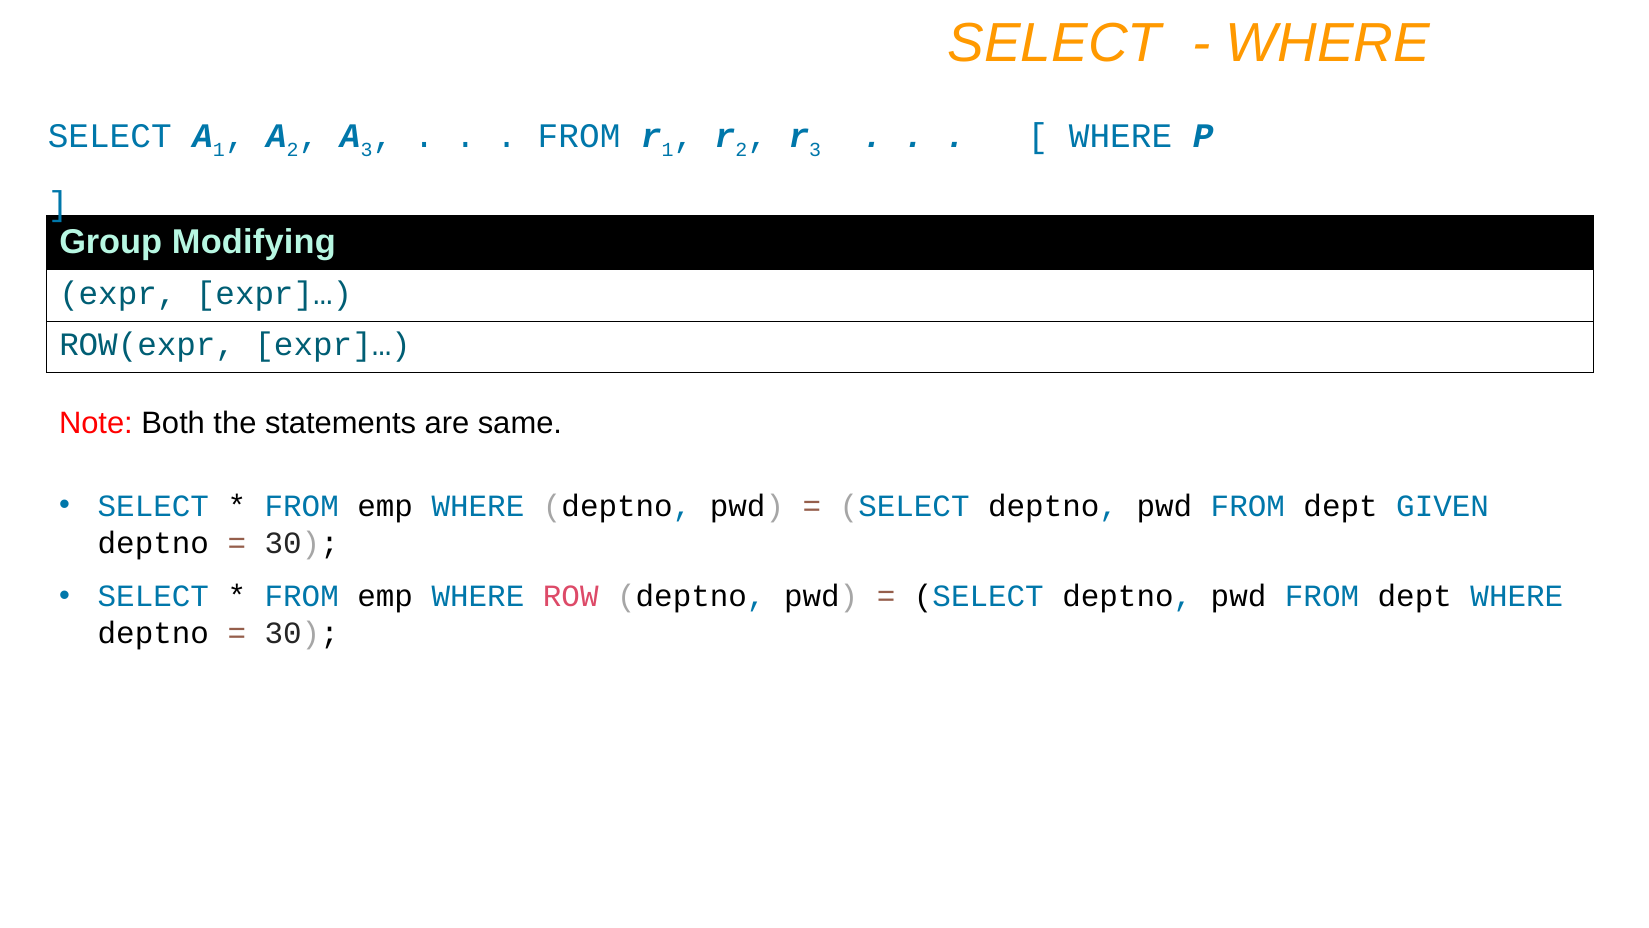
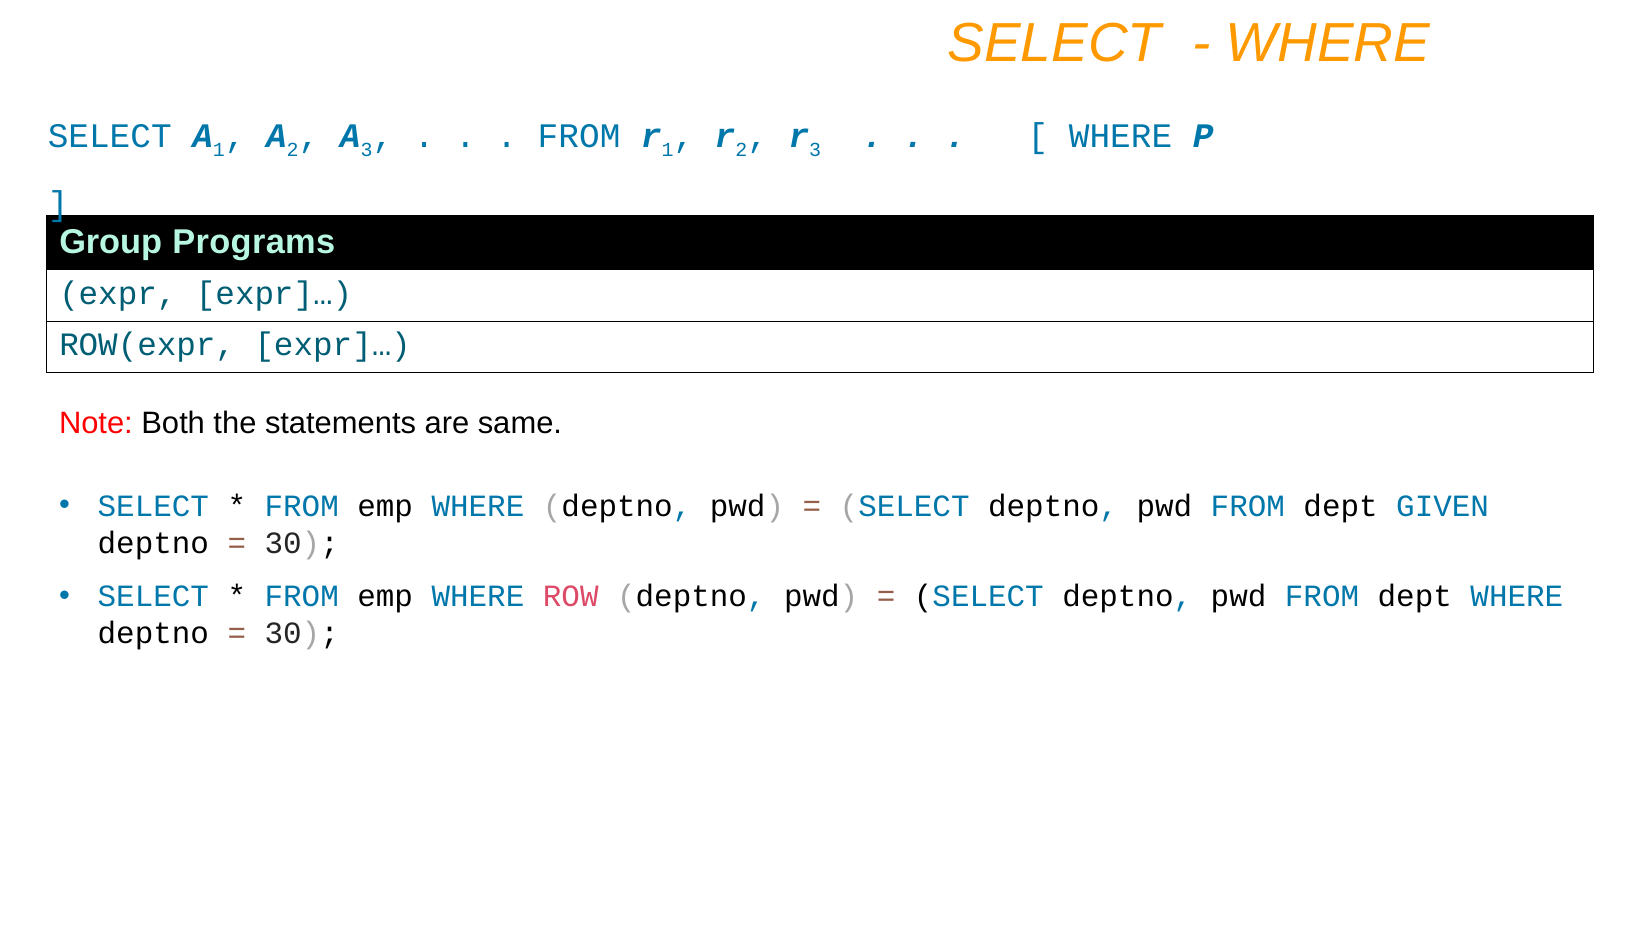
Modifying: Modifying -> Programs (254, 242)
